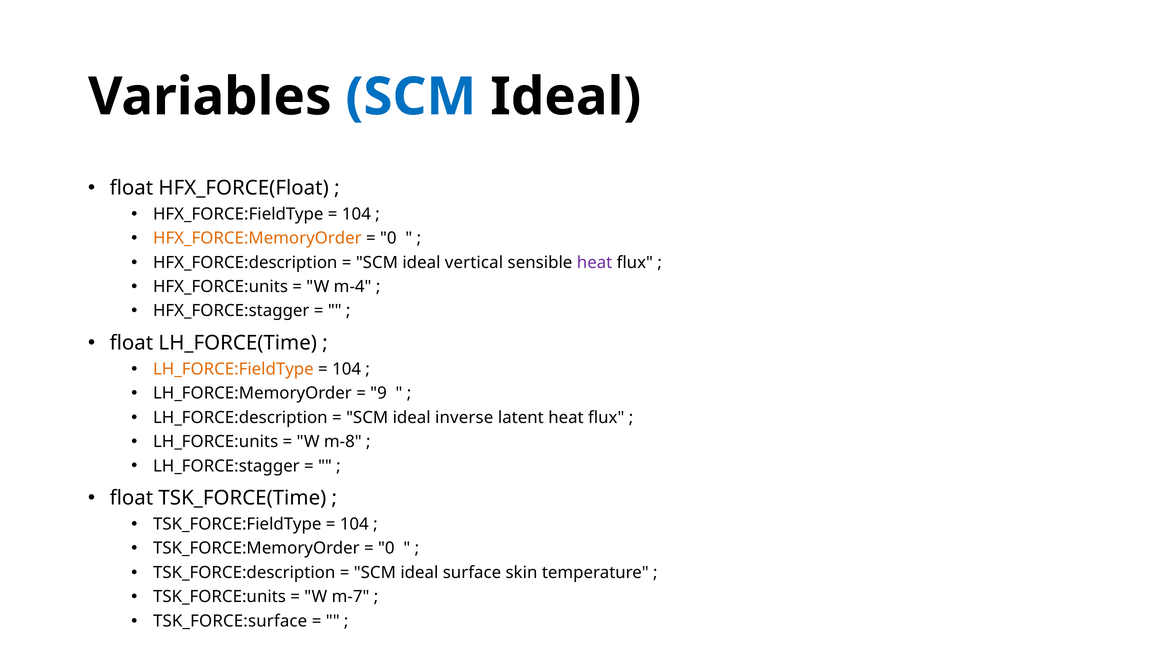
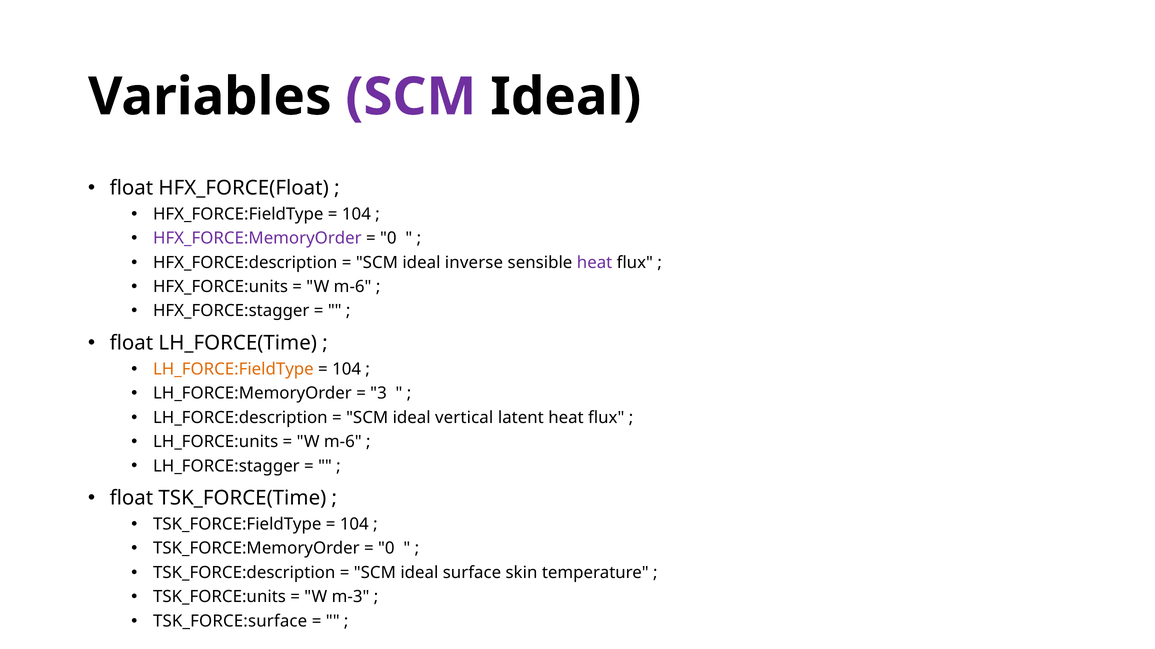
SCM colour: blue -> purple (411, 97)
HFX_FORCE:MemoryOrder colour: orange -> purple (257, 239)
vertical: vertical -> inverse (474, 263)
m-4: m-4 -> m-6 (353, 287)
9: 9 -> 3 (379, 394)
inverse: inverse -> vertical (464, 418)
m-8: m-8 -> m-6 (343, 442)
m-7: m-7 -> m-3 (351, 597)
